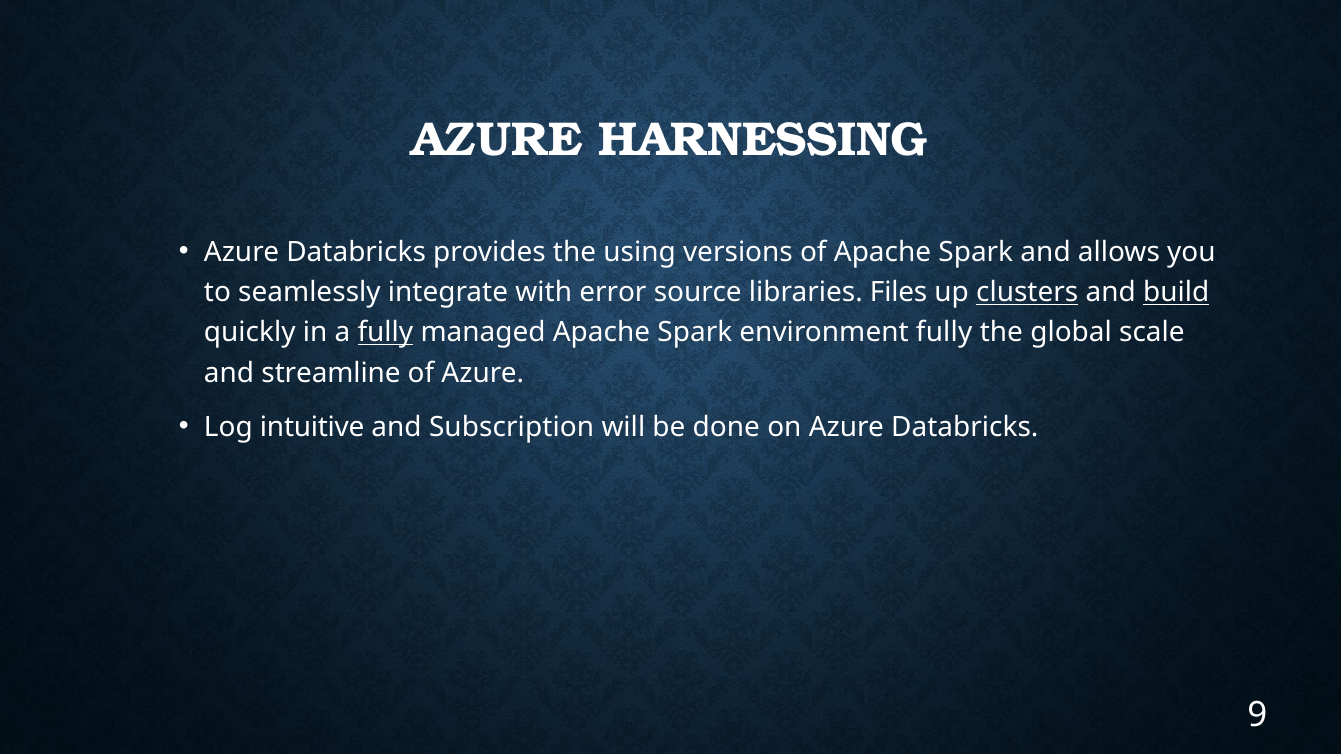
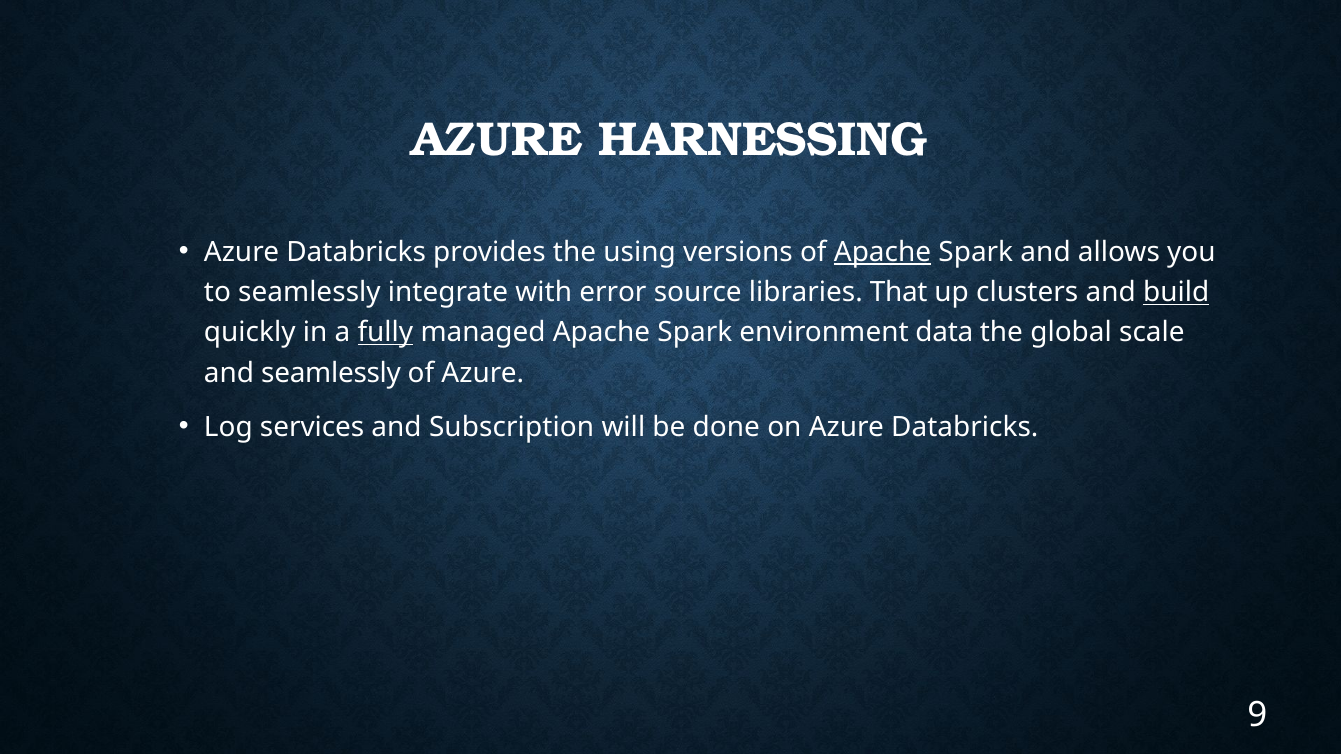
Apache underline: none -> present (883, 252)
Files: Files -> That (899, 292)
clusters underline: present -> none (1027, 292)
environment fully: fully -> data (944, 333)
and streamline: streamline -> seamlessly (331, 373)
intuitive: intuitive -> services (312, 427)
